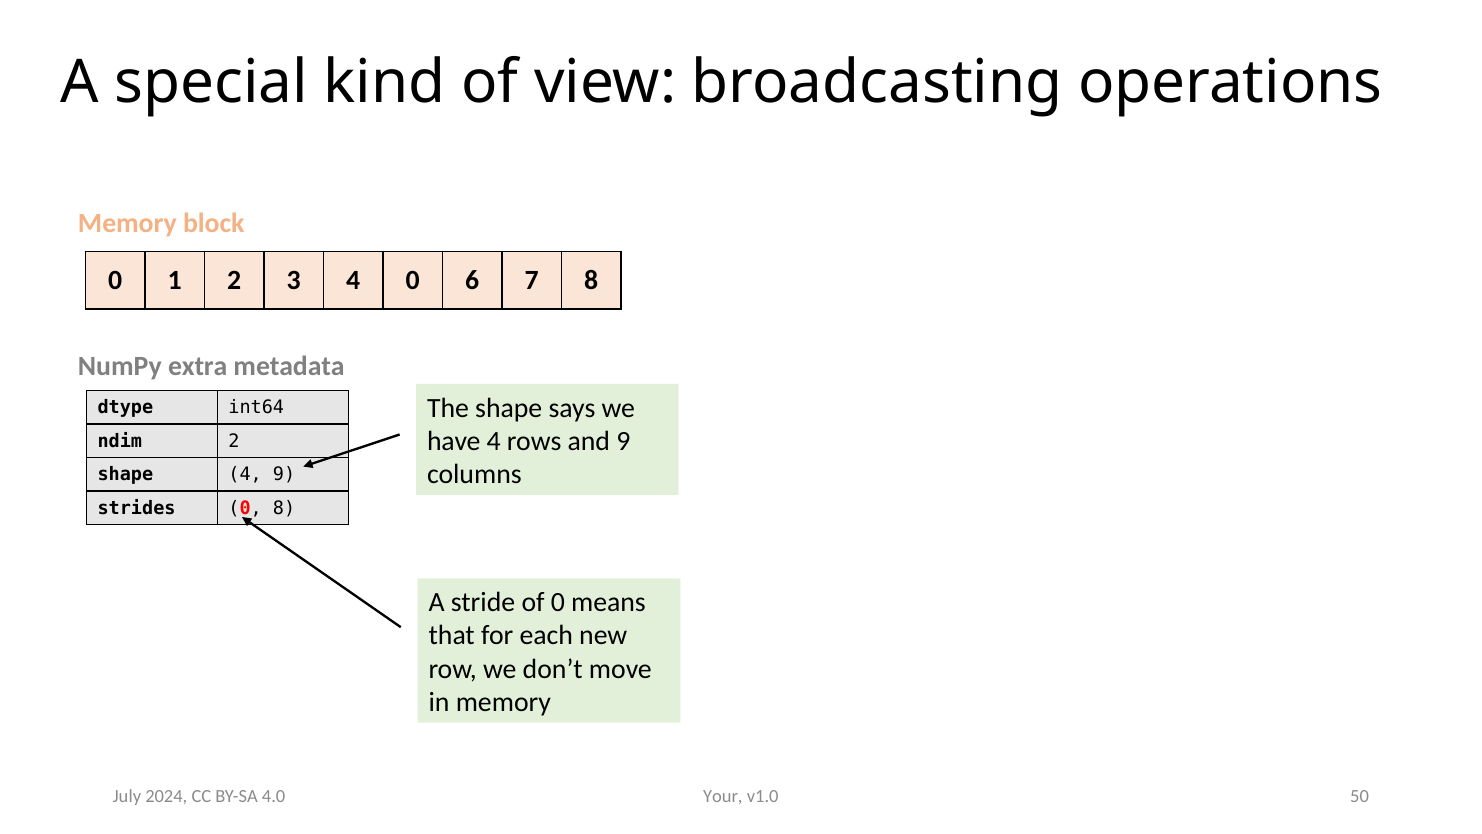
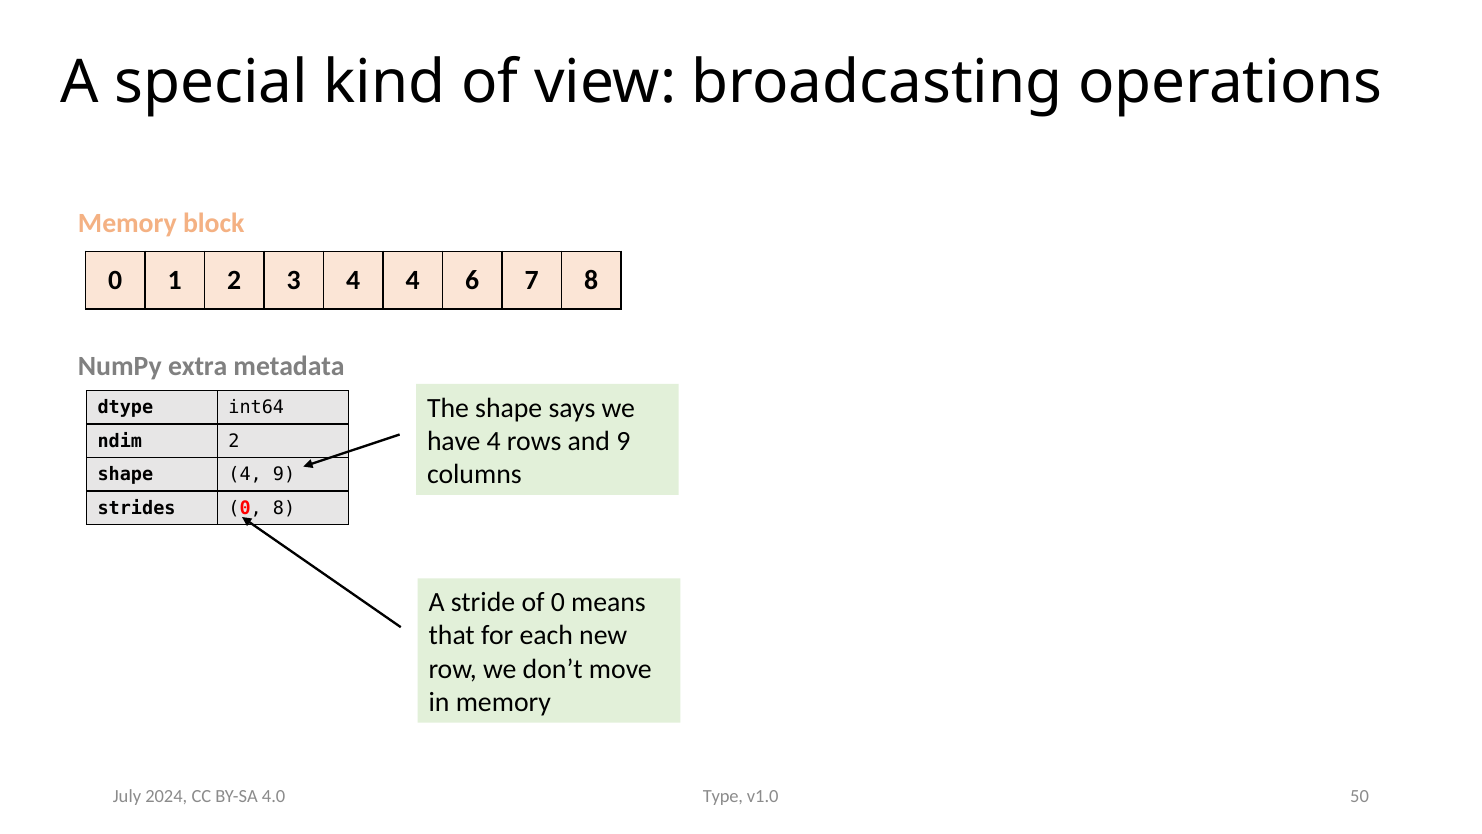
4 0: 0 -> 4 (413, 280)
Your: Your -> Type (723, 796)
